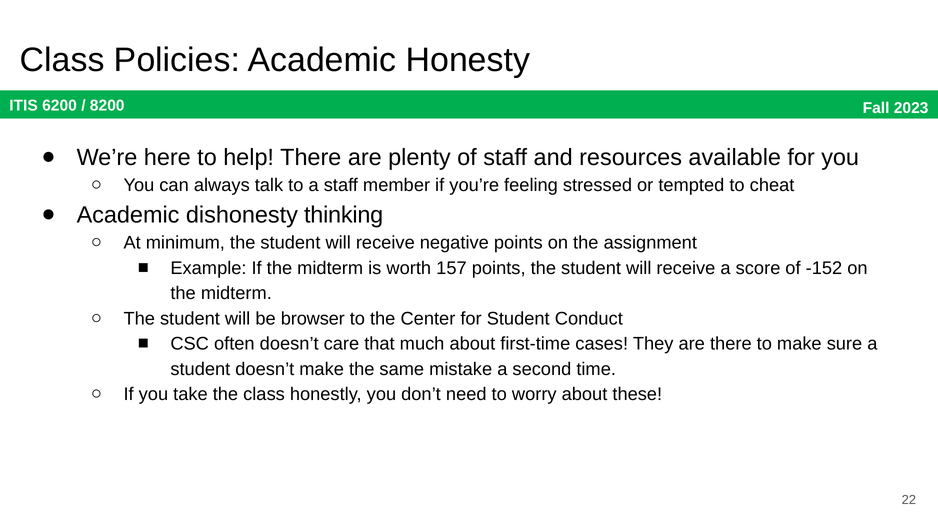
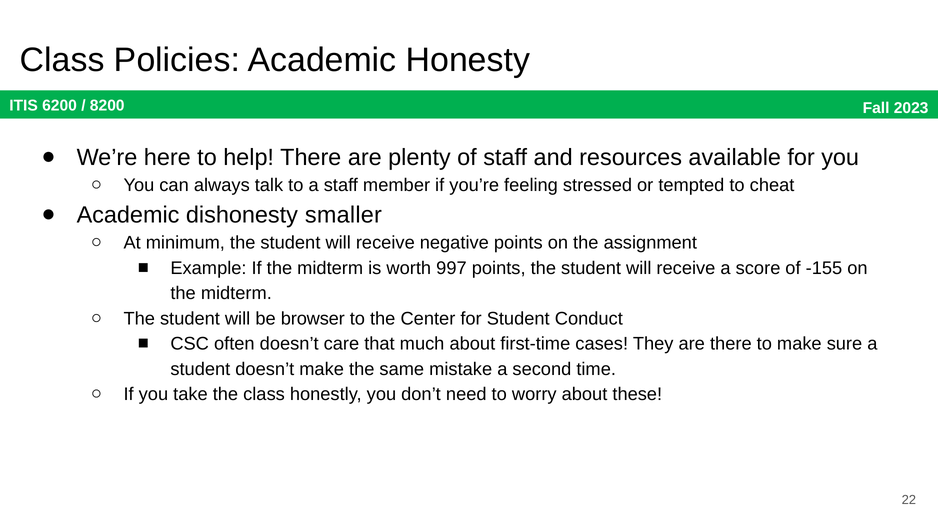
thinking: thinking -> smaller (343, 215)
157: 157 -> 997 (451, 268)
-152: -152 -> -155 (824, 268)
